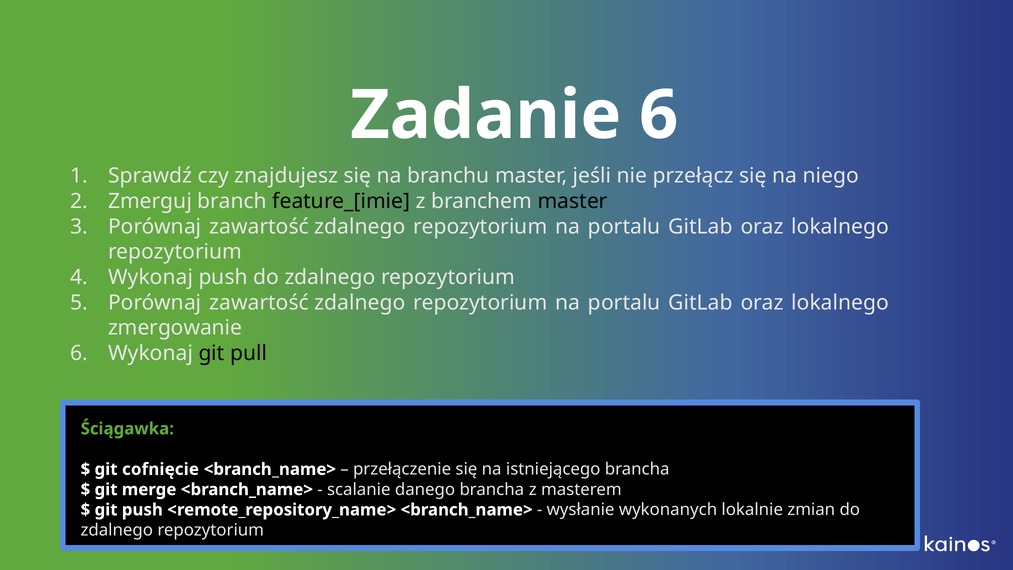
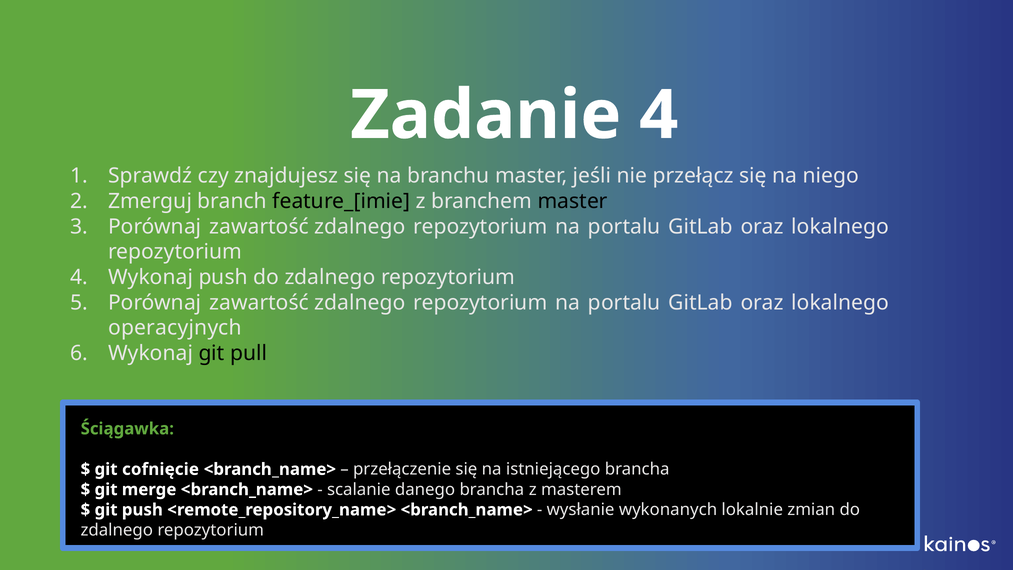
Zadanie 6: 6 -> 4 (659, 115)
zmergowanie: zmergowanie -> operacyjnych (175, 328)
